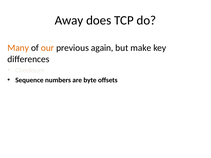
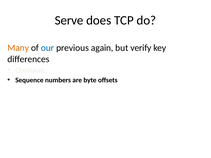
Away: Away -> Serve (69, 20)
our colour: orange -> blue (48, 48)
make: make -> verify (141, 48)
